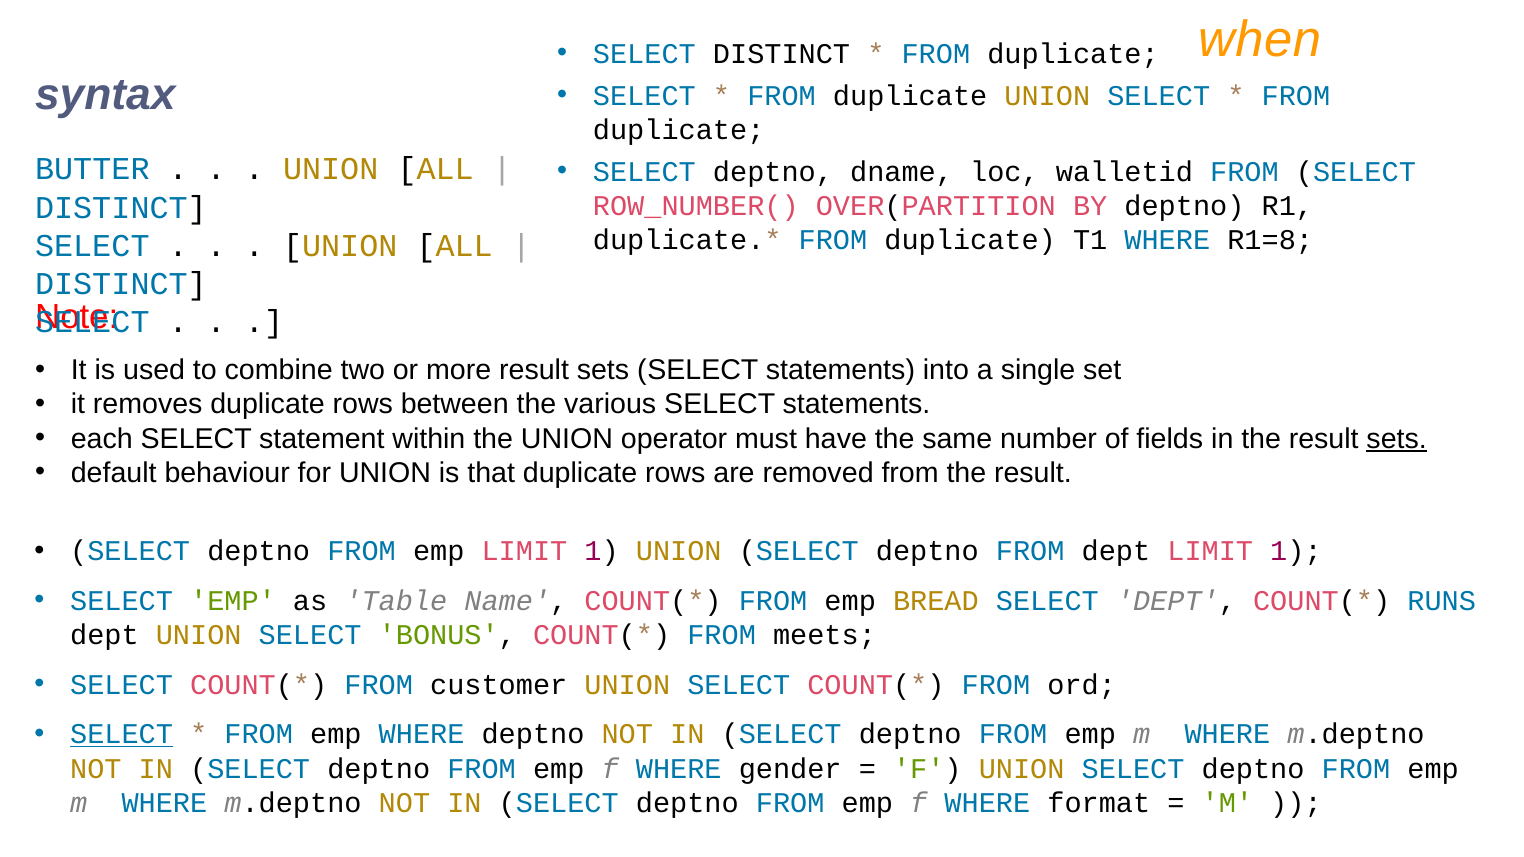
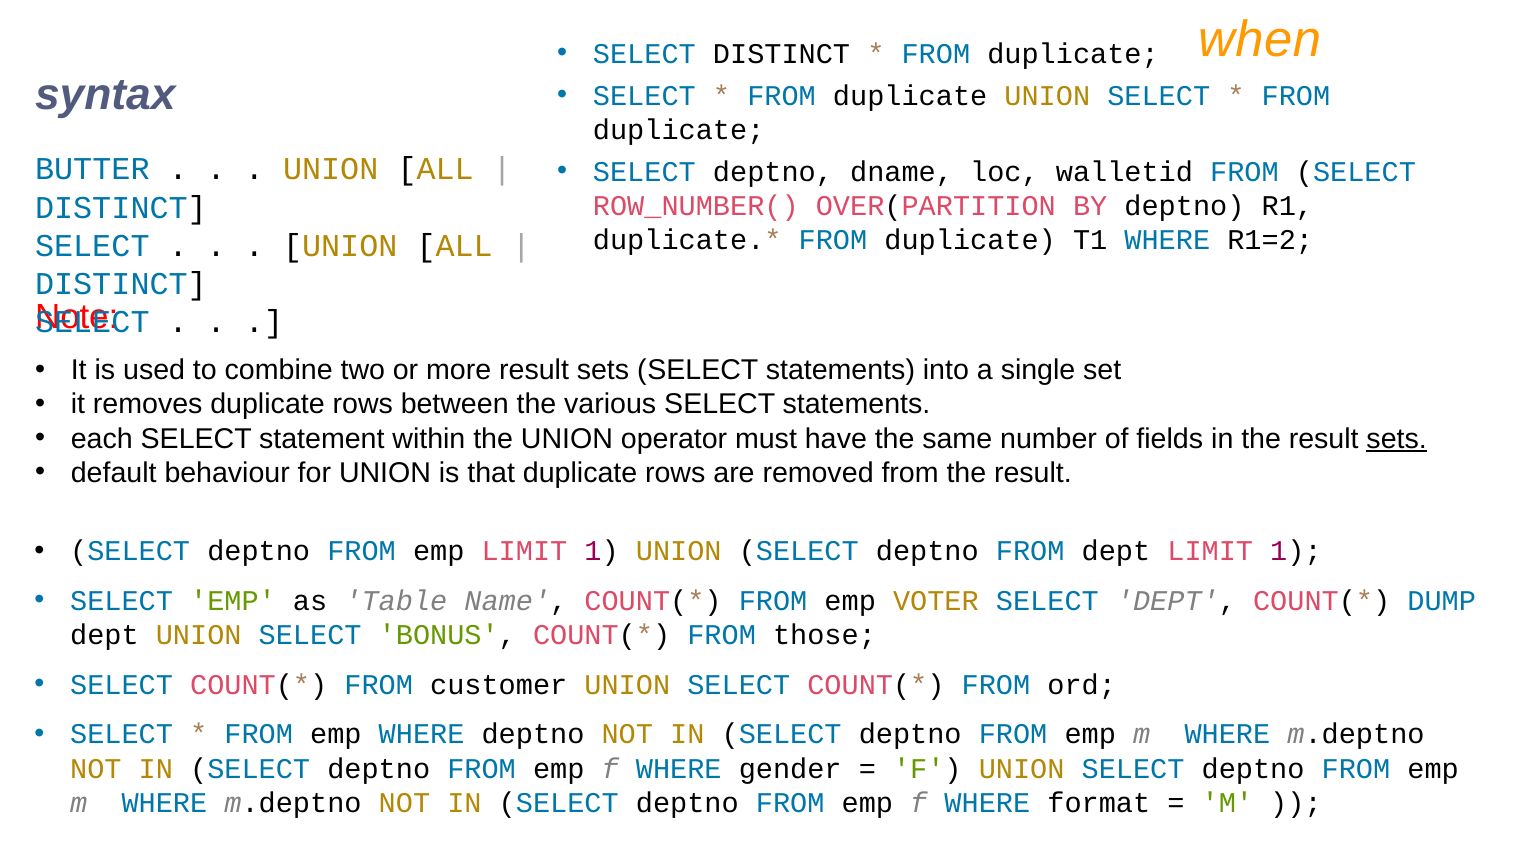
R1=8: R1=8 -> R1=2 (1270, 241)
BREAD: BREAD -> VOTER (936, 601)
RUNS: RUNS -> DUMP (1442, 601)
meets: meets -> those (824, 636)
SELECT underline: present -> none (122, 735)
